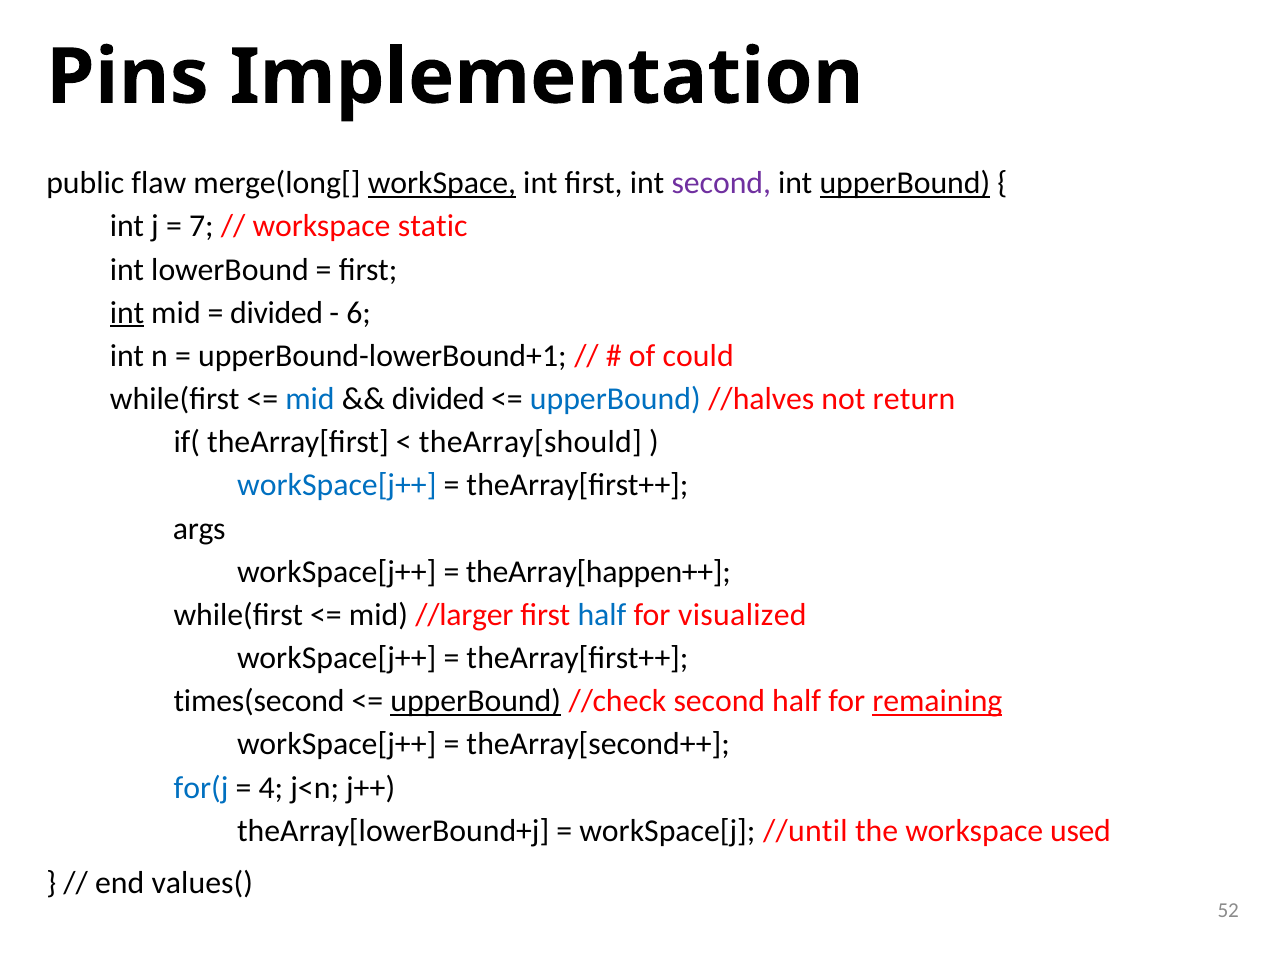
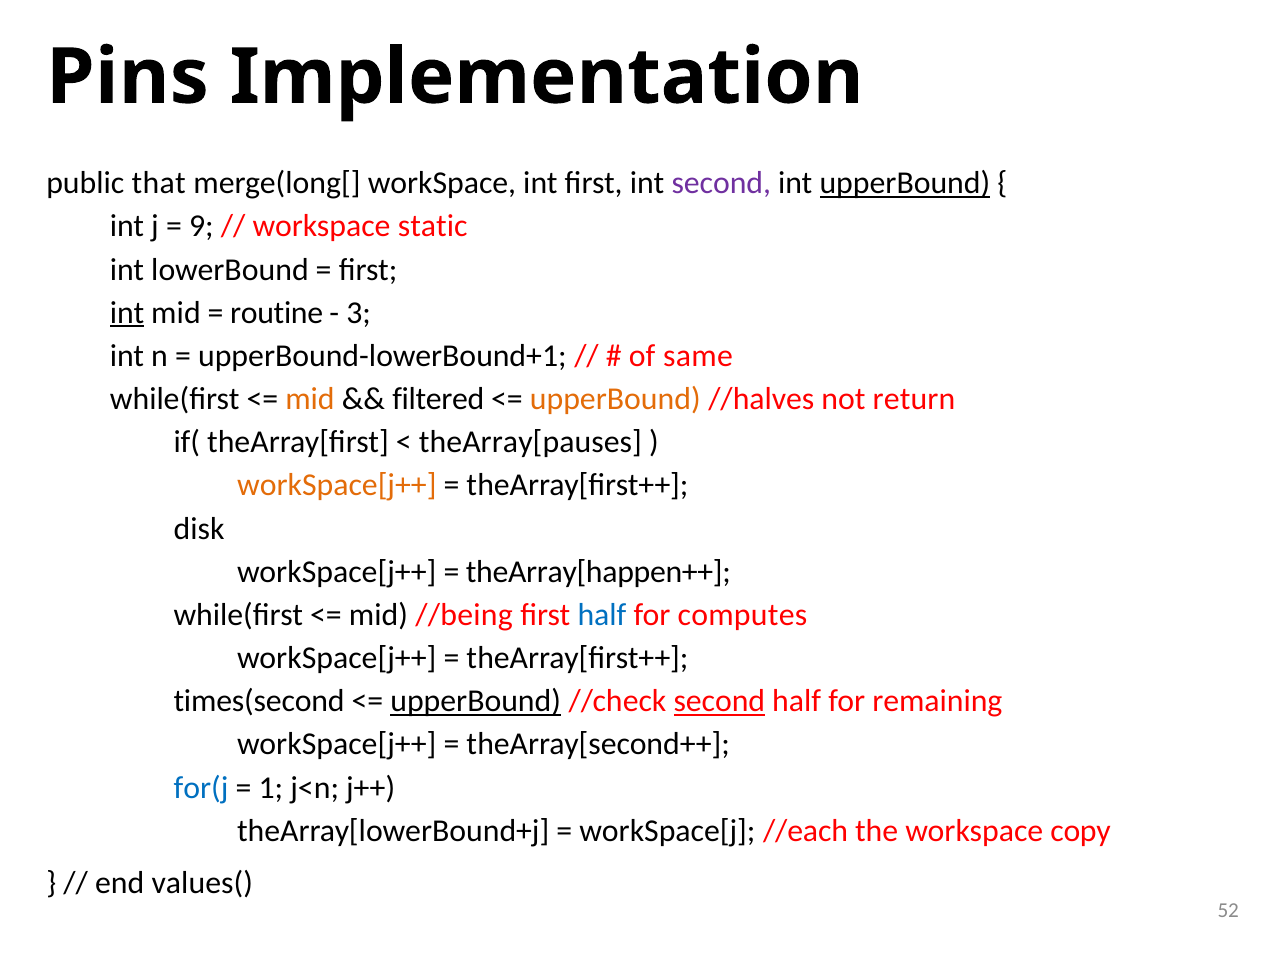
flaw: flaw -> that (159, 183)
workSpace underline: present -> none (442, 183)
7: 7 -> 9 (201, 226)
divided: divided -> routine (277, 313)
6: 6 -> 3 (359, 313)
could: could -> same (698, 356)
mid colour: blue -> orange (310, 399)
divided: divided -> filtered (438, 399)
upperBound colour: blue -> orange (615, 399)
theArray[should: theArray[should -> theArray[pauses (530, 442)
workSpace[j++ colour: blue -> orange (337, 485)
args: args -> disk (199, 529)
//larger: //larger -> //being (464, 615)
visualized: visualized -> computes (742, 615)
second underline: none -> present (719, 701)
remaining underline: present -> none (937, 701)
4: 4 -> 1 (271, 788)
//until: //until -> //each (806, 831)
used: used -> copy (1081, 831)
